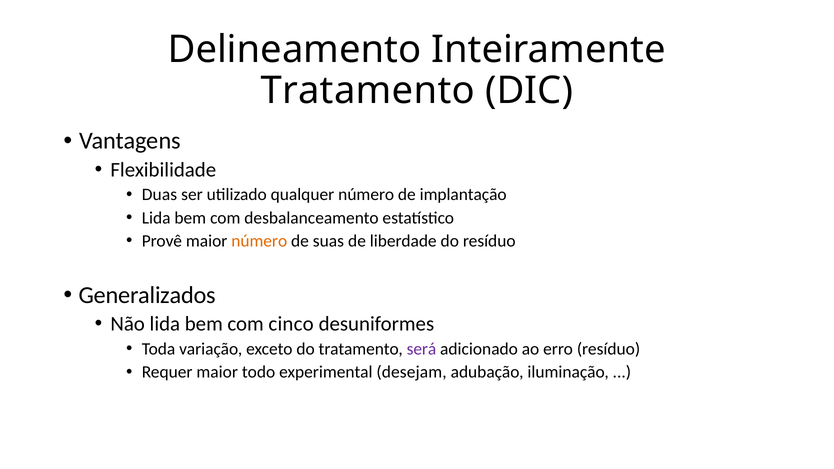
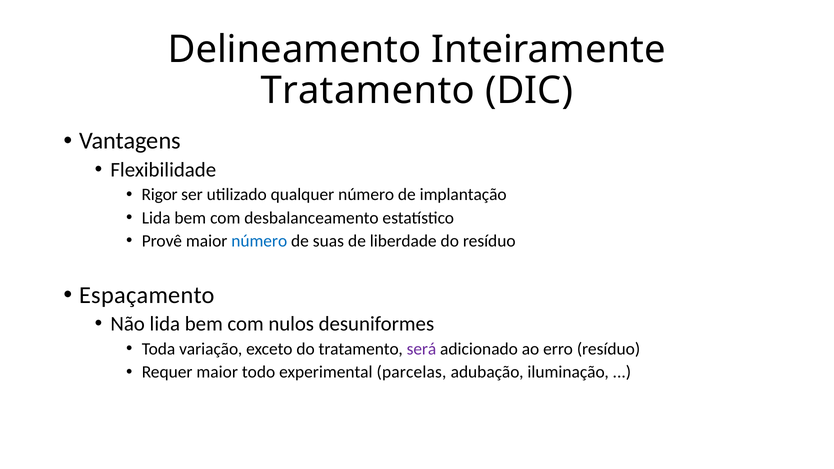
Duas: Duas -> Rigor (160, 195)
número colour: orange -> blue (259, 241)
Generalizados: Generalizados -> Espaçamento (147, 295)
cinco: cinco -> nulos (291, 324)
desejam: desejam -> parcelas (411, 372)
